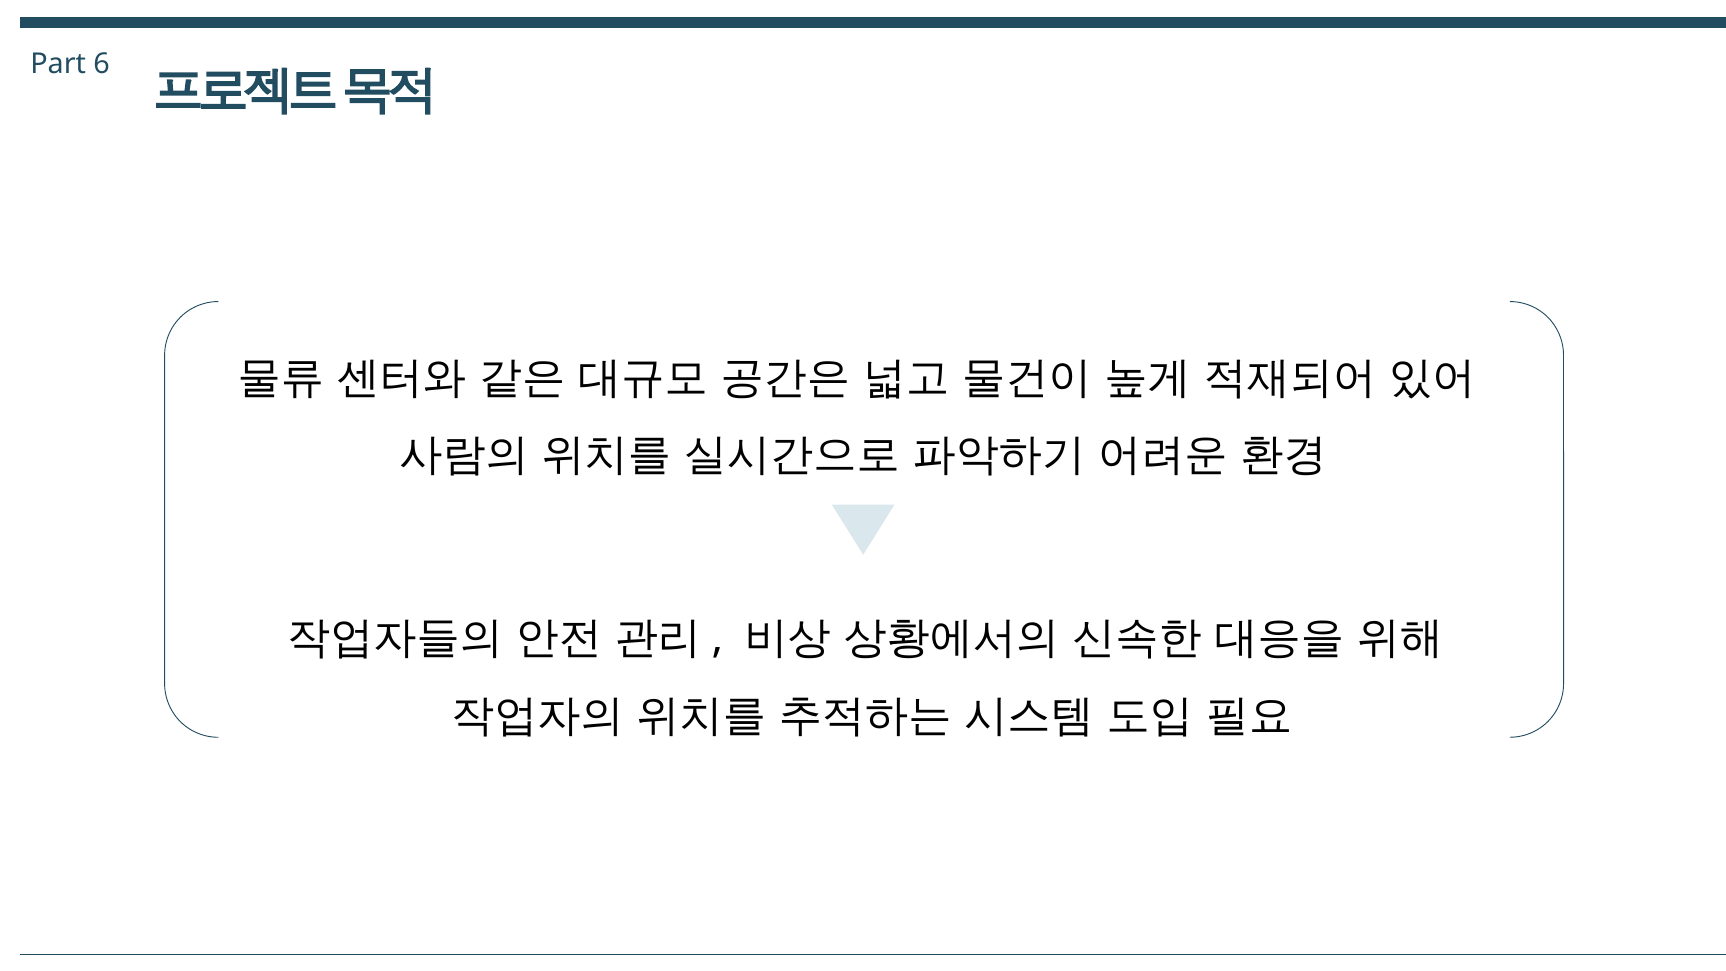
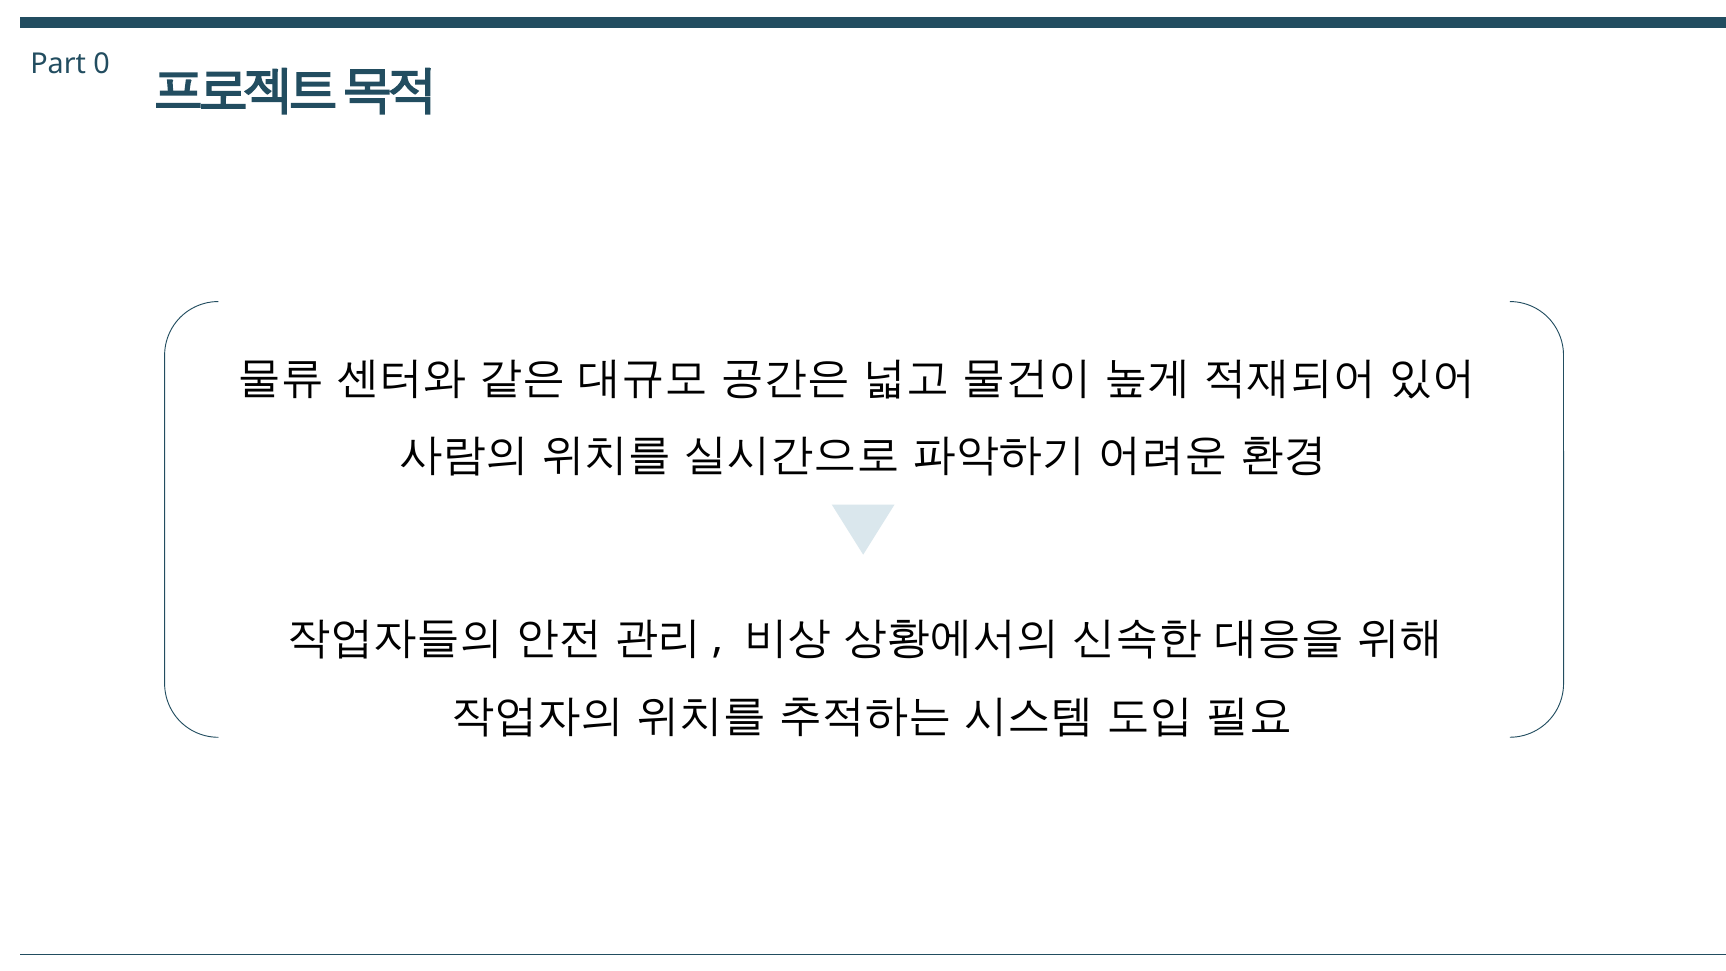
6: 6 -> 0 (102, 64)
